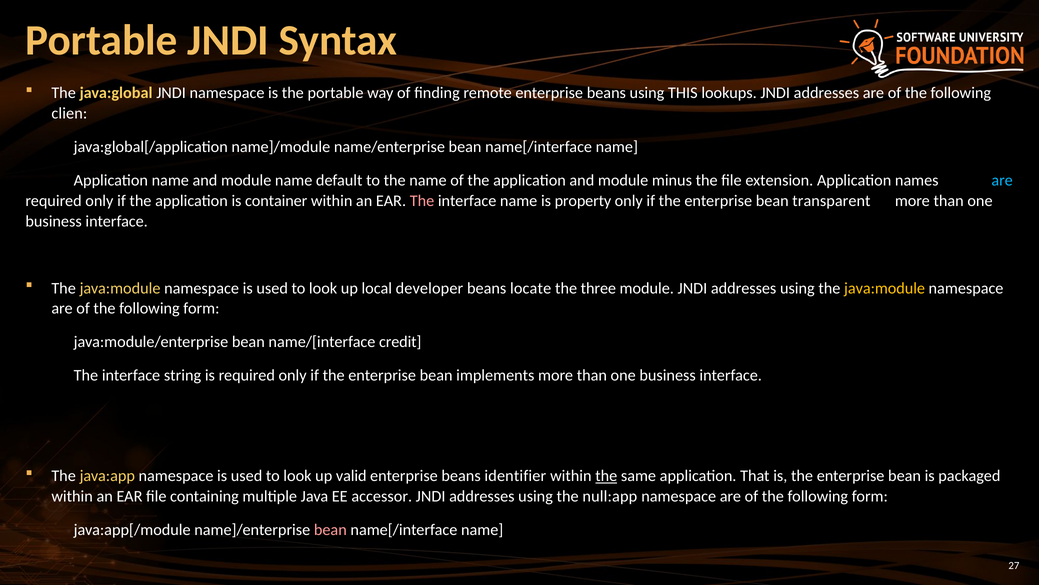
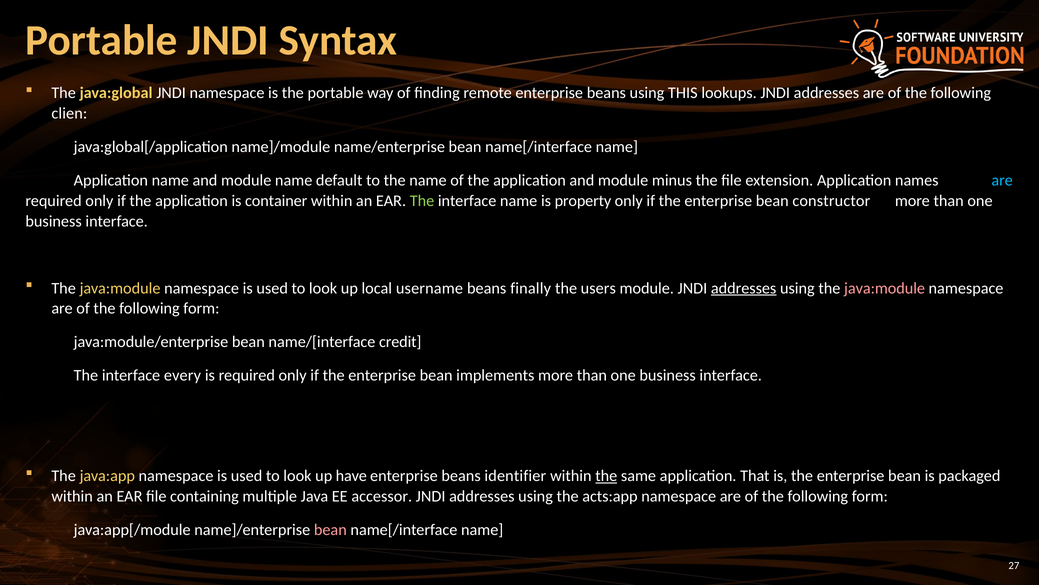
The colour: pink -> light green (422, 201)
transparent: transparent -> constructor (831, 201)
developer: developer -> username (429, 288)
locate: locate -> finally (531, 288)
three: three -> users (598, 288)
addresses underline: none -> present (744, 288)
java:module colour: yellow -> pink (885, 288)
string: string -> every (182, 375)
valid: valid -> have (351, 476)
null:app: null:app -> acts:app (610, 496)
